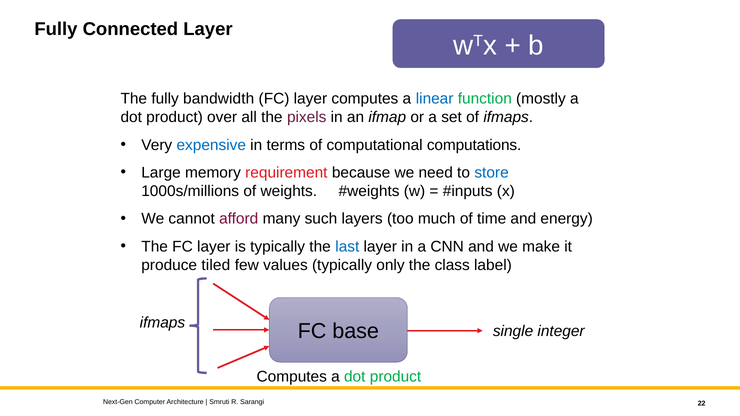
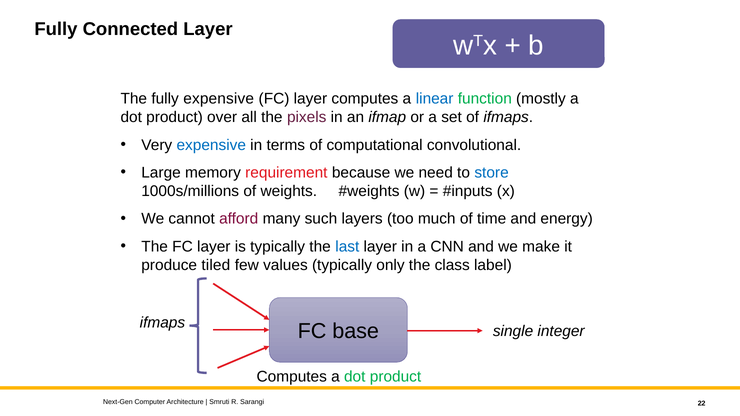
fully bandwidth: bandwidth -> expensive (219, 99)
computations: computations -> convolutional (474, 145)
